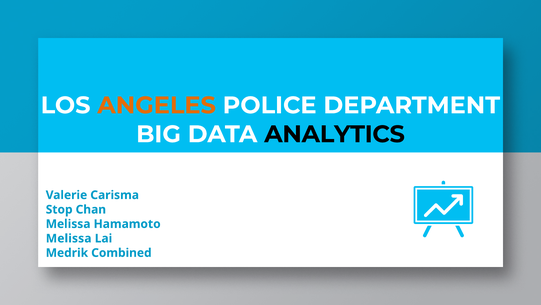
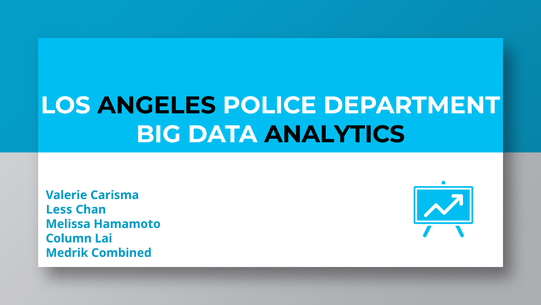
ANGELES colour: orange -> black (157, 105)
Stop: Stop -> Less (59, 209)
Melissa: Melissa -> Column (69, 238)
